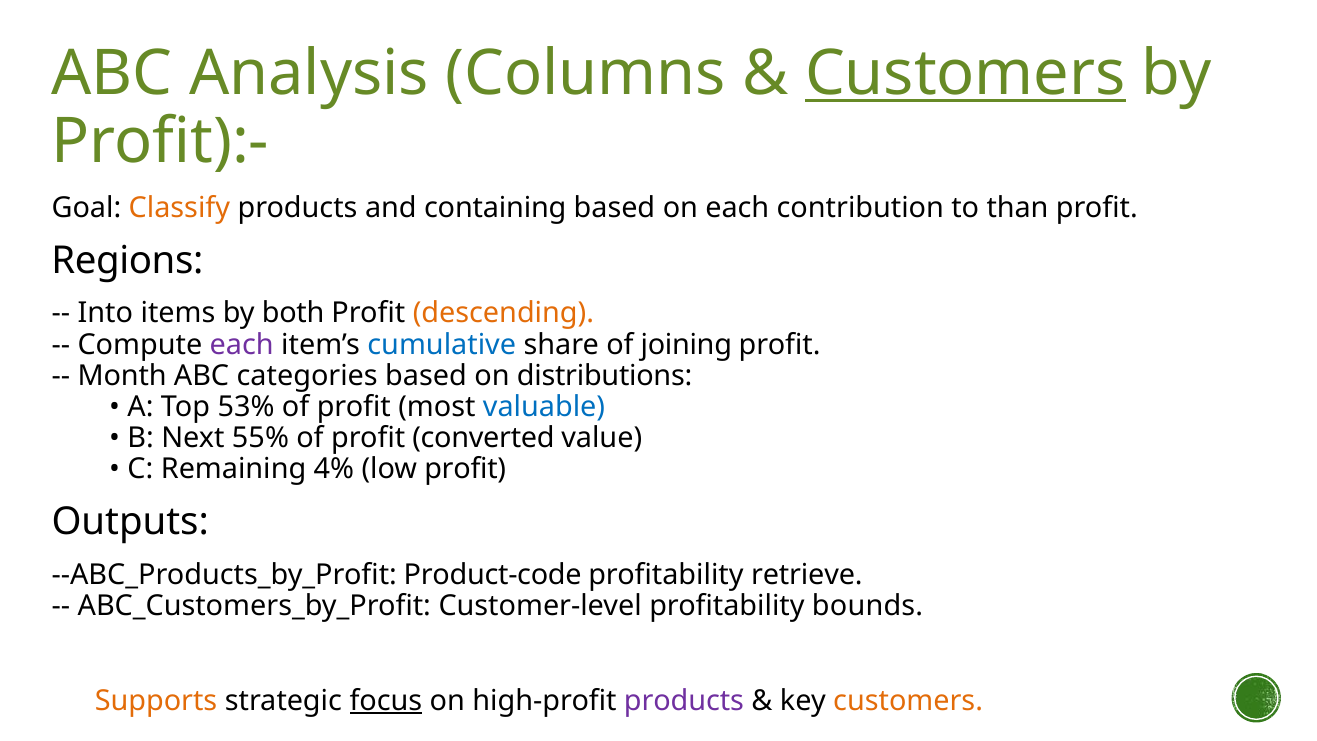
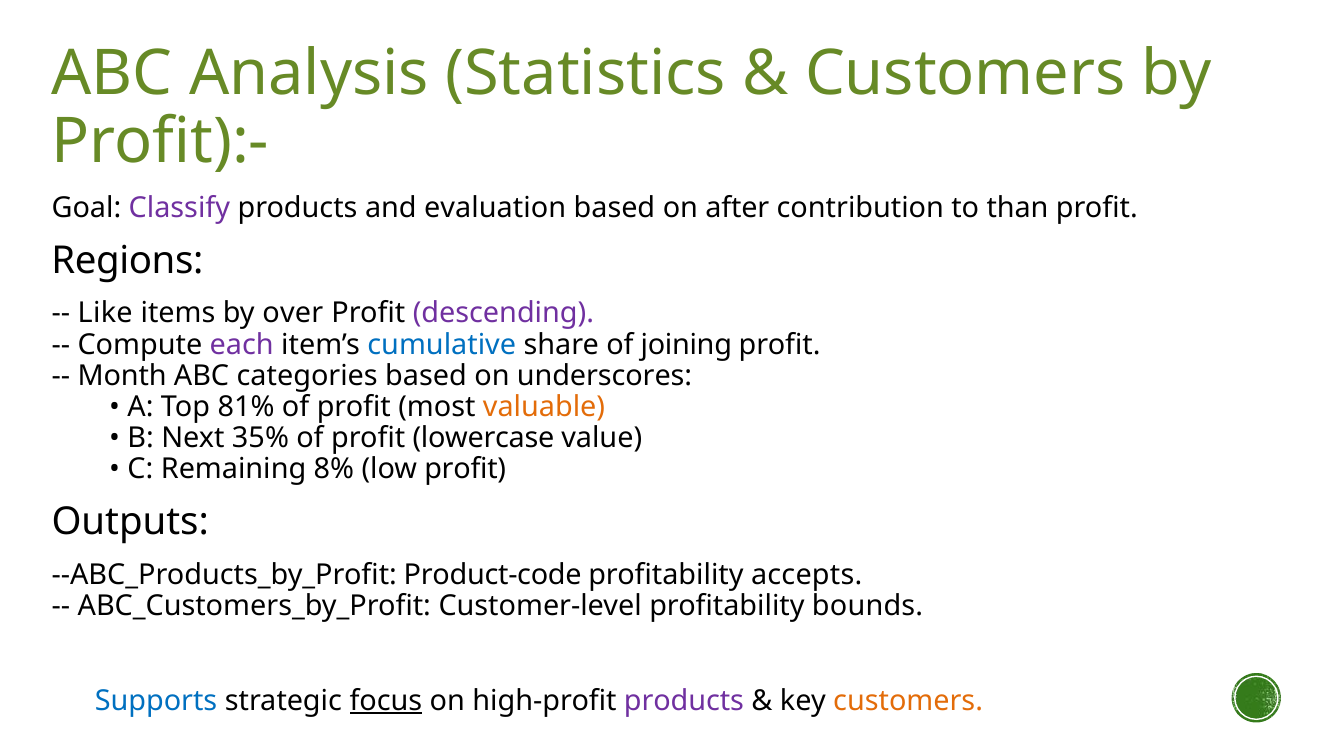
Columns: Columns -> Statistics (586, 73)
Customers underline: present -> none (965, 73)
Classify colour: orange -> purple (179, 208)
containing: containing -> evaluation (495, 208)
on each: each -> after (737, 208)
Into: Into -> Like (105, 313)
both: both -> over (293, 313)
descending colour: orange -> purple (503, 313)
distributions: distributions -> underscores (605, 376)
53%: 53% -> 81% (246, 407)
valuable colour: blue -> orange (544, 407)
55%: 55% -> 35% (260, 438)
converted: converted -> lowercase (483, 438)
4%: 4% -> 8% (334, 469)
retrieve: retrieve -> accepts (807, 574)
Supports colour: orange -> blue (156, 701)
